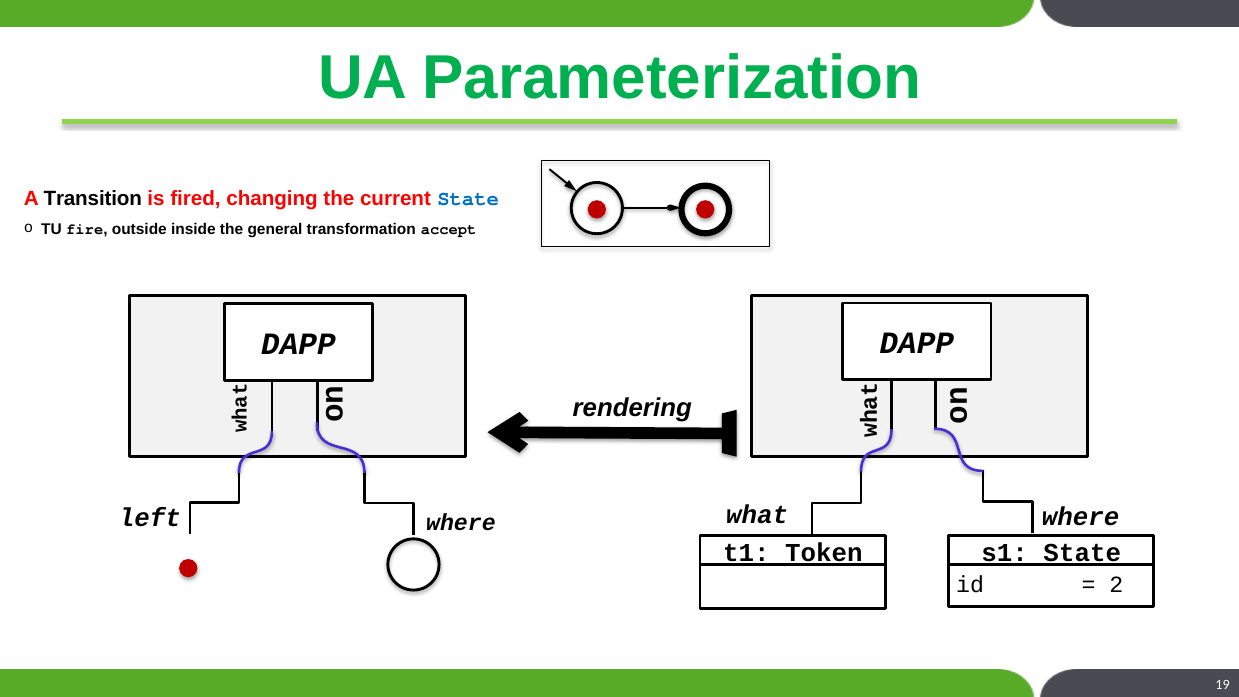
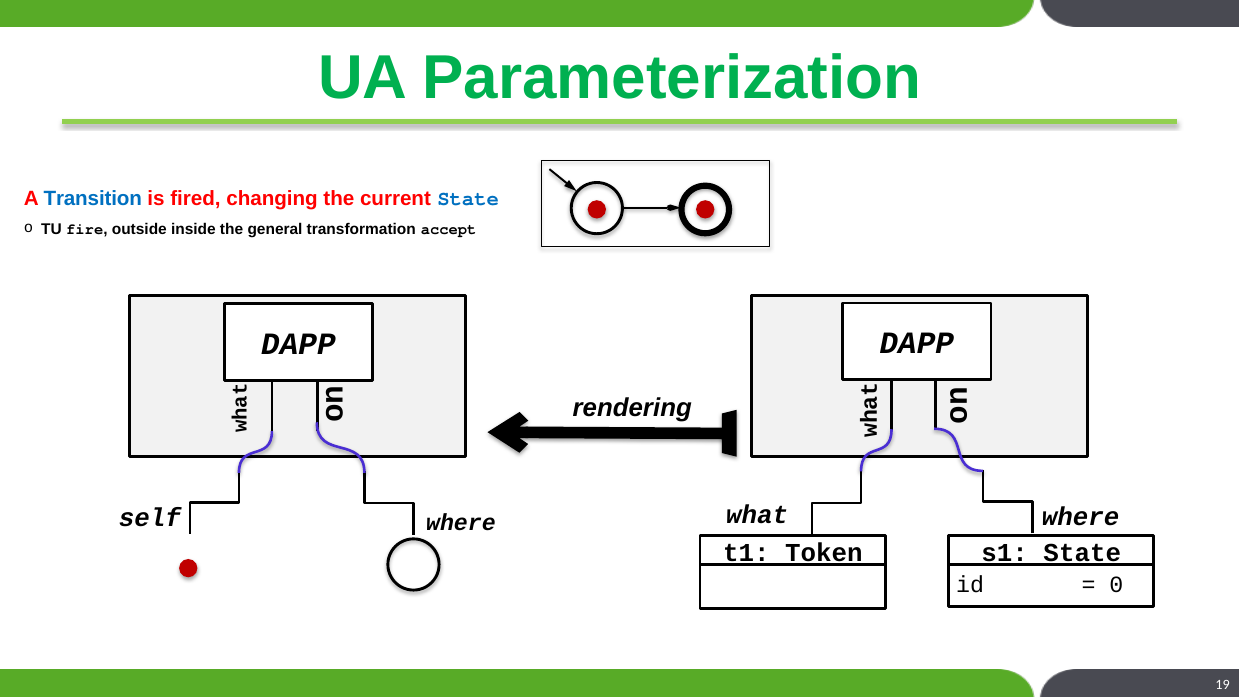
Transition colour: black -> blue (93, 198)
left: left -> self (150, 518)
2: 2 -> 0 (1116, 585)
